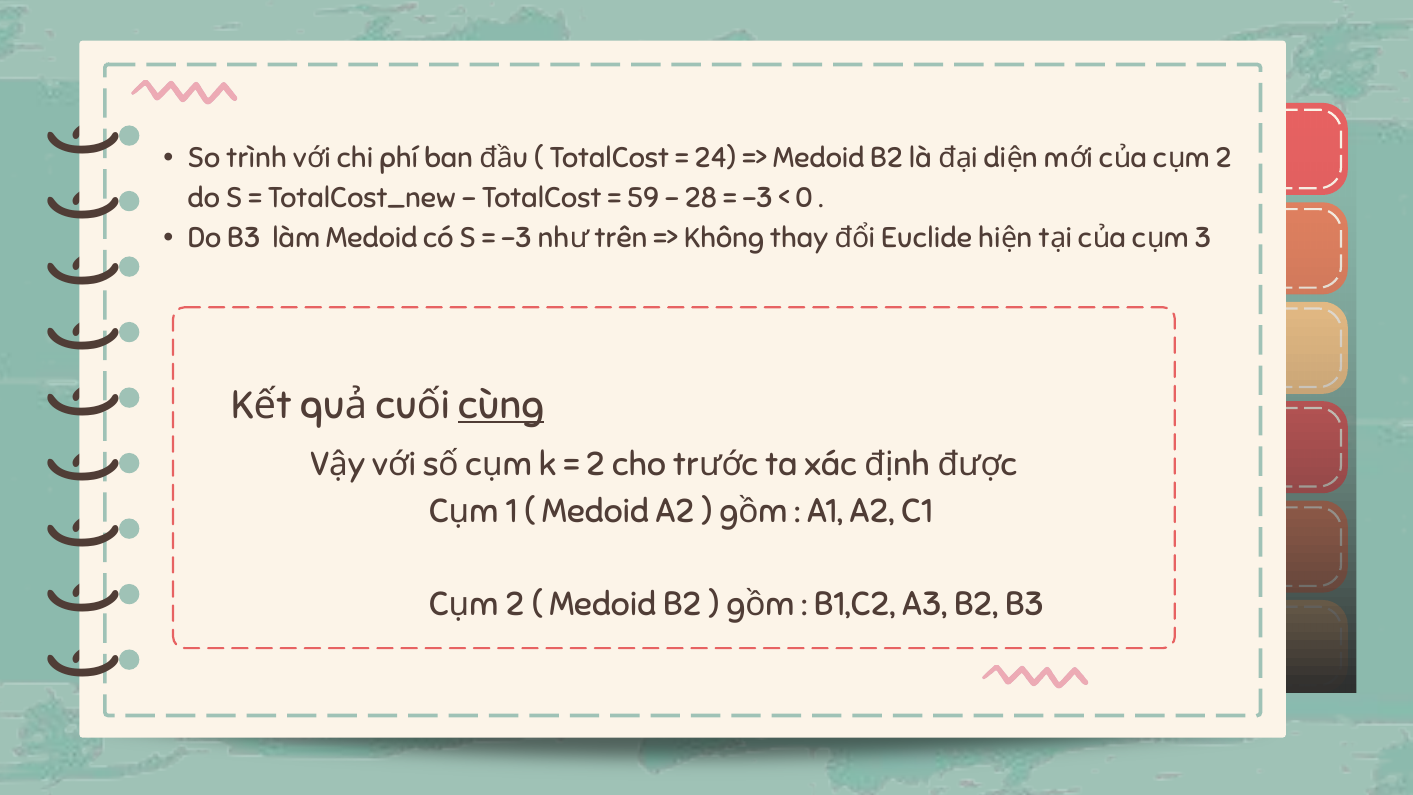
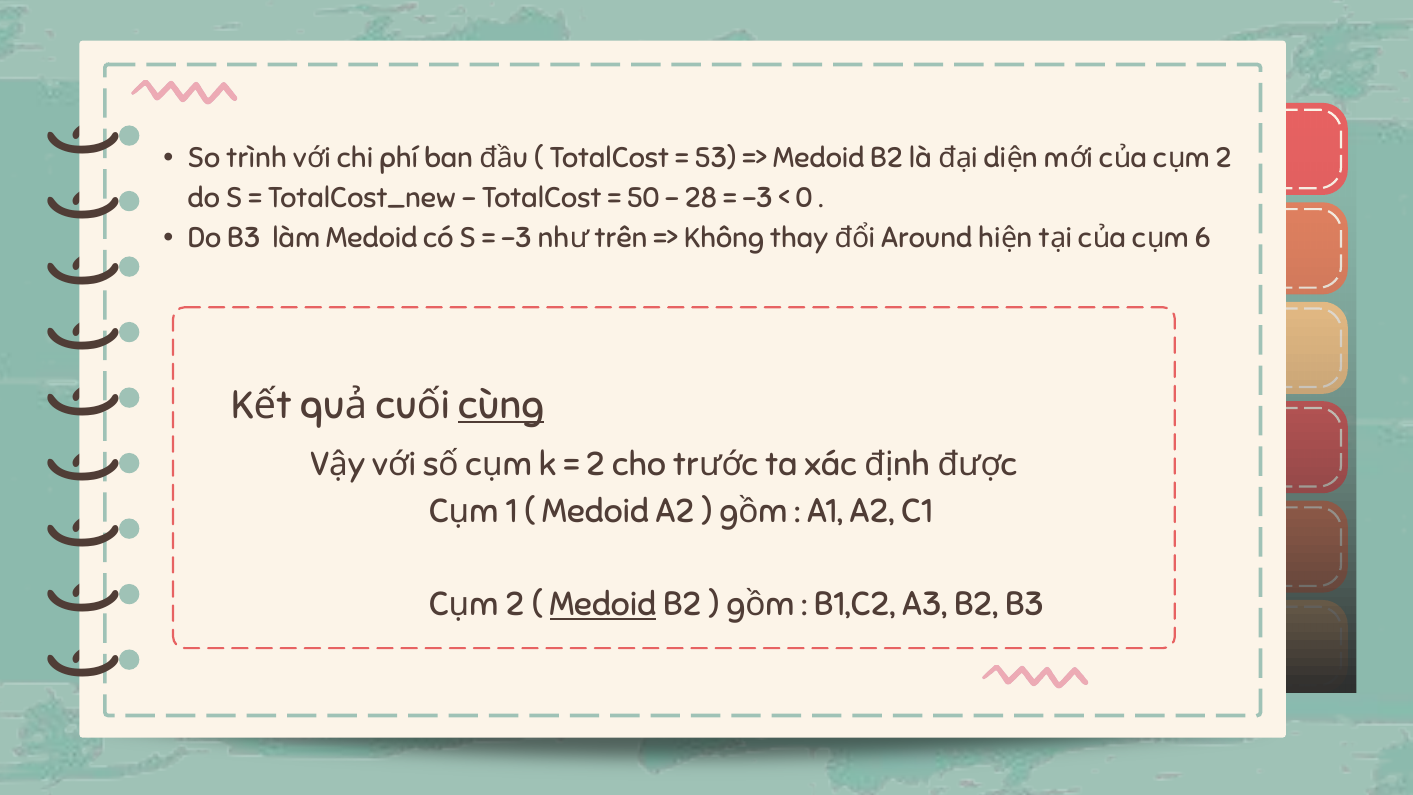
24: 24 -> 53 (716, 158)
59: 59 -> 50 (643, 198)
Euclide: Euclide -> Around (927, 238)
3: 3 -> 6 (1203, 238)
Medoid underline: none -> present (603, 605)
